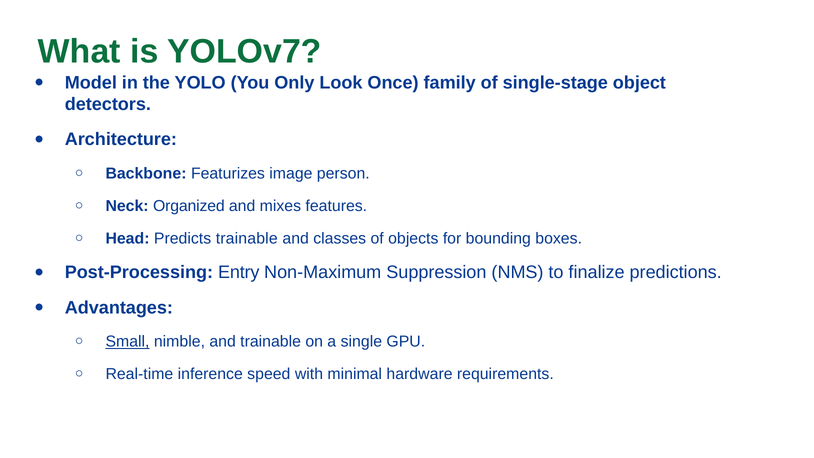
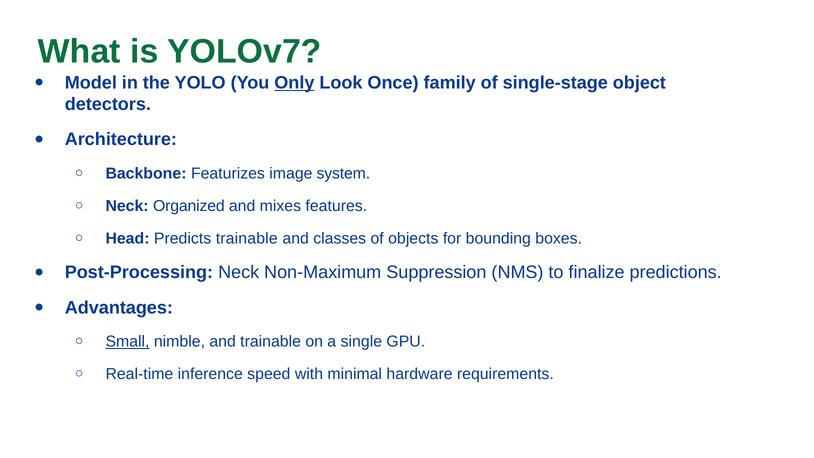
Only underline: none -> present (294, 83)
person: person -> system (343, 173)
Post-Processing Entry: Entry -> Neck (239, 272)
